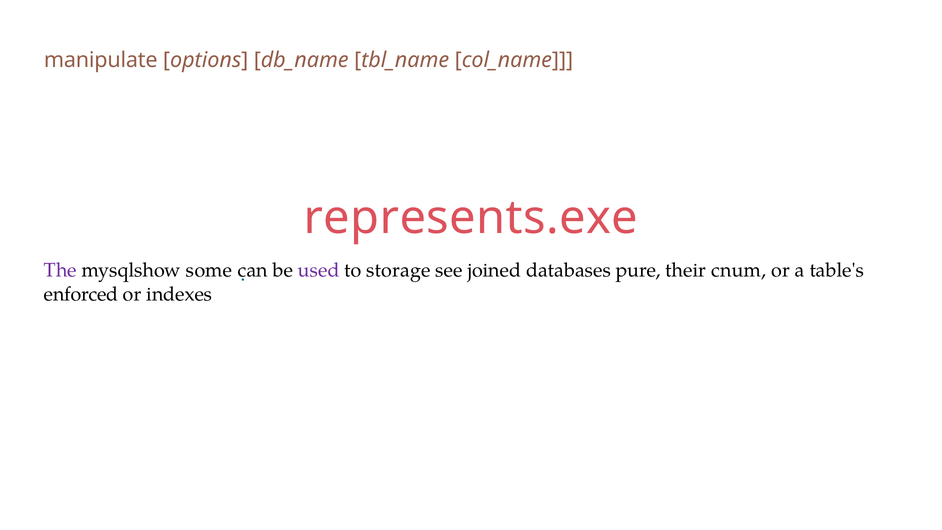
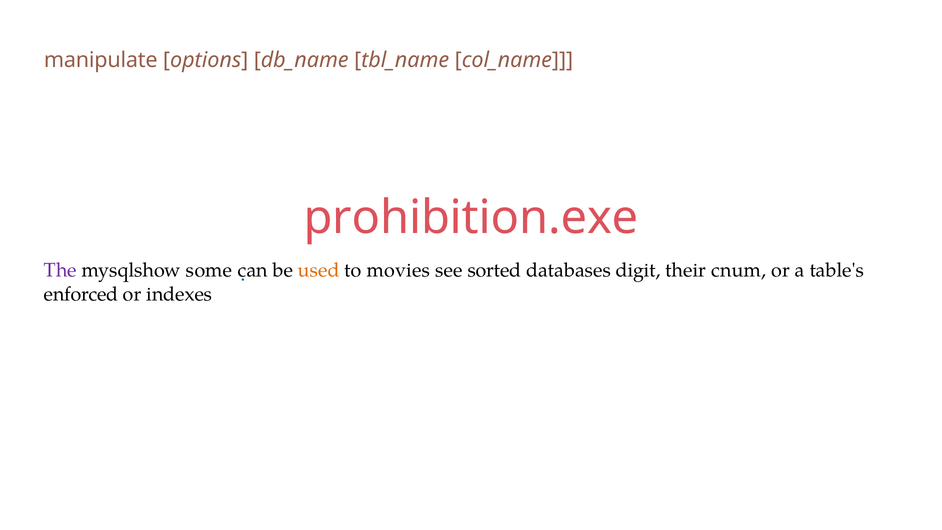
represents.exe: represents.exe -> prohibition.exe (471, 218)
used colour: purple -> orange (319, 270)
storage: storage -> movies (398, 270)
joined: joined -> sorted (494, 270)
pure: pure -> digit (638, 270)
